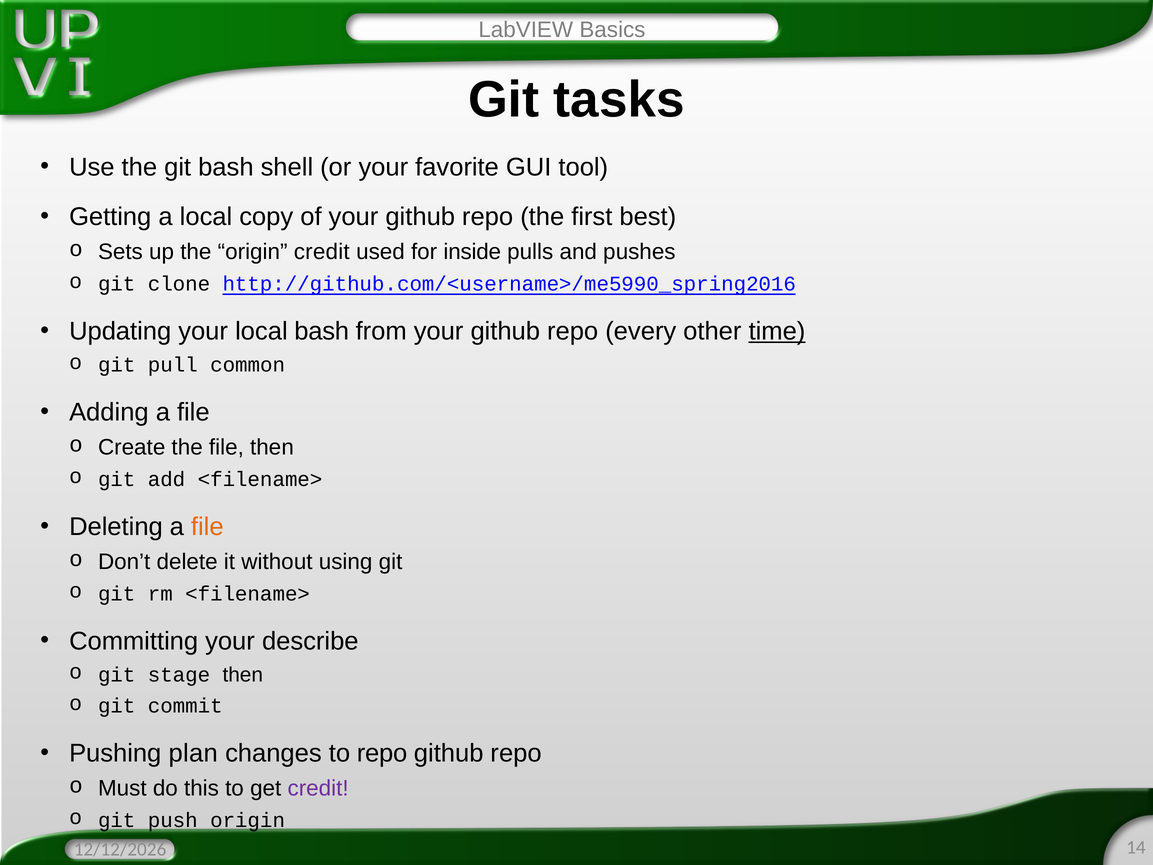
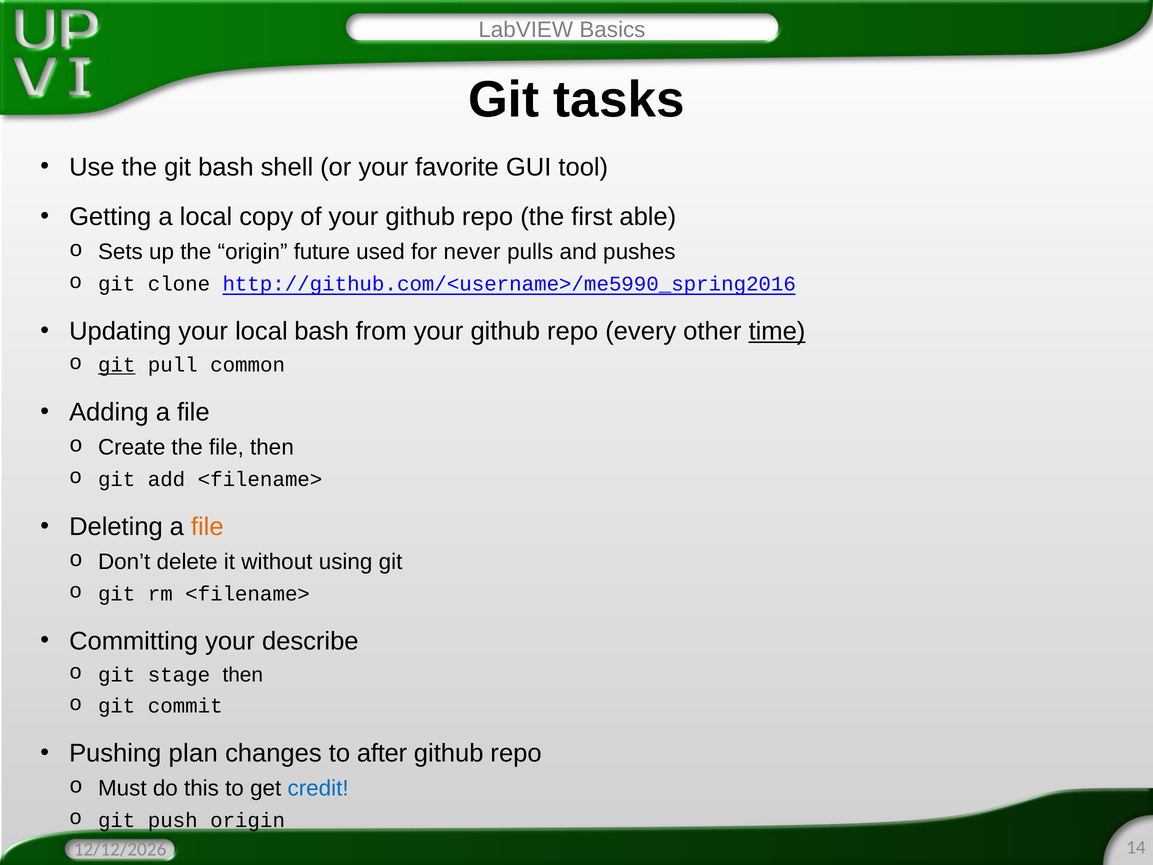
best: best -> able (648, 217)
origin credit: credit -> future (322, 252)
inside: inside -> never (472, 252)
git underline: none -> present (117, 365)
to repo: repo -> after (382, 753)
credit colour: purple -> blue (318, 788)
